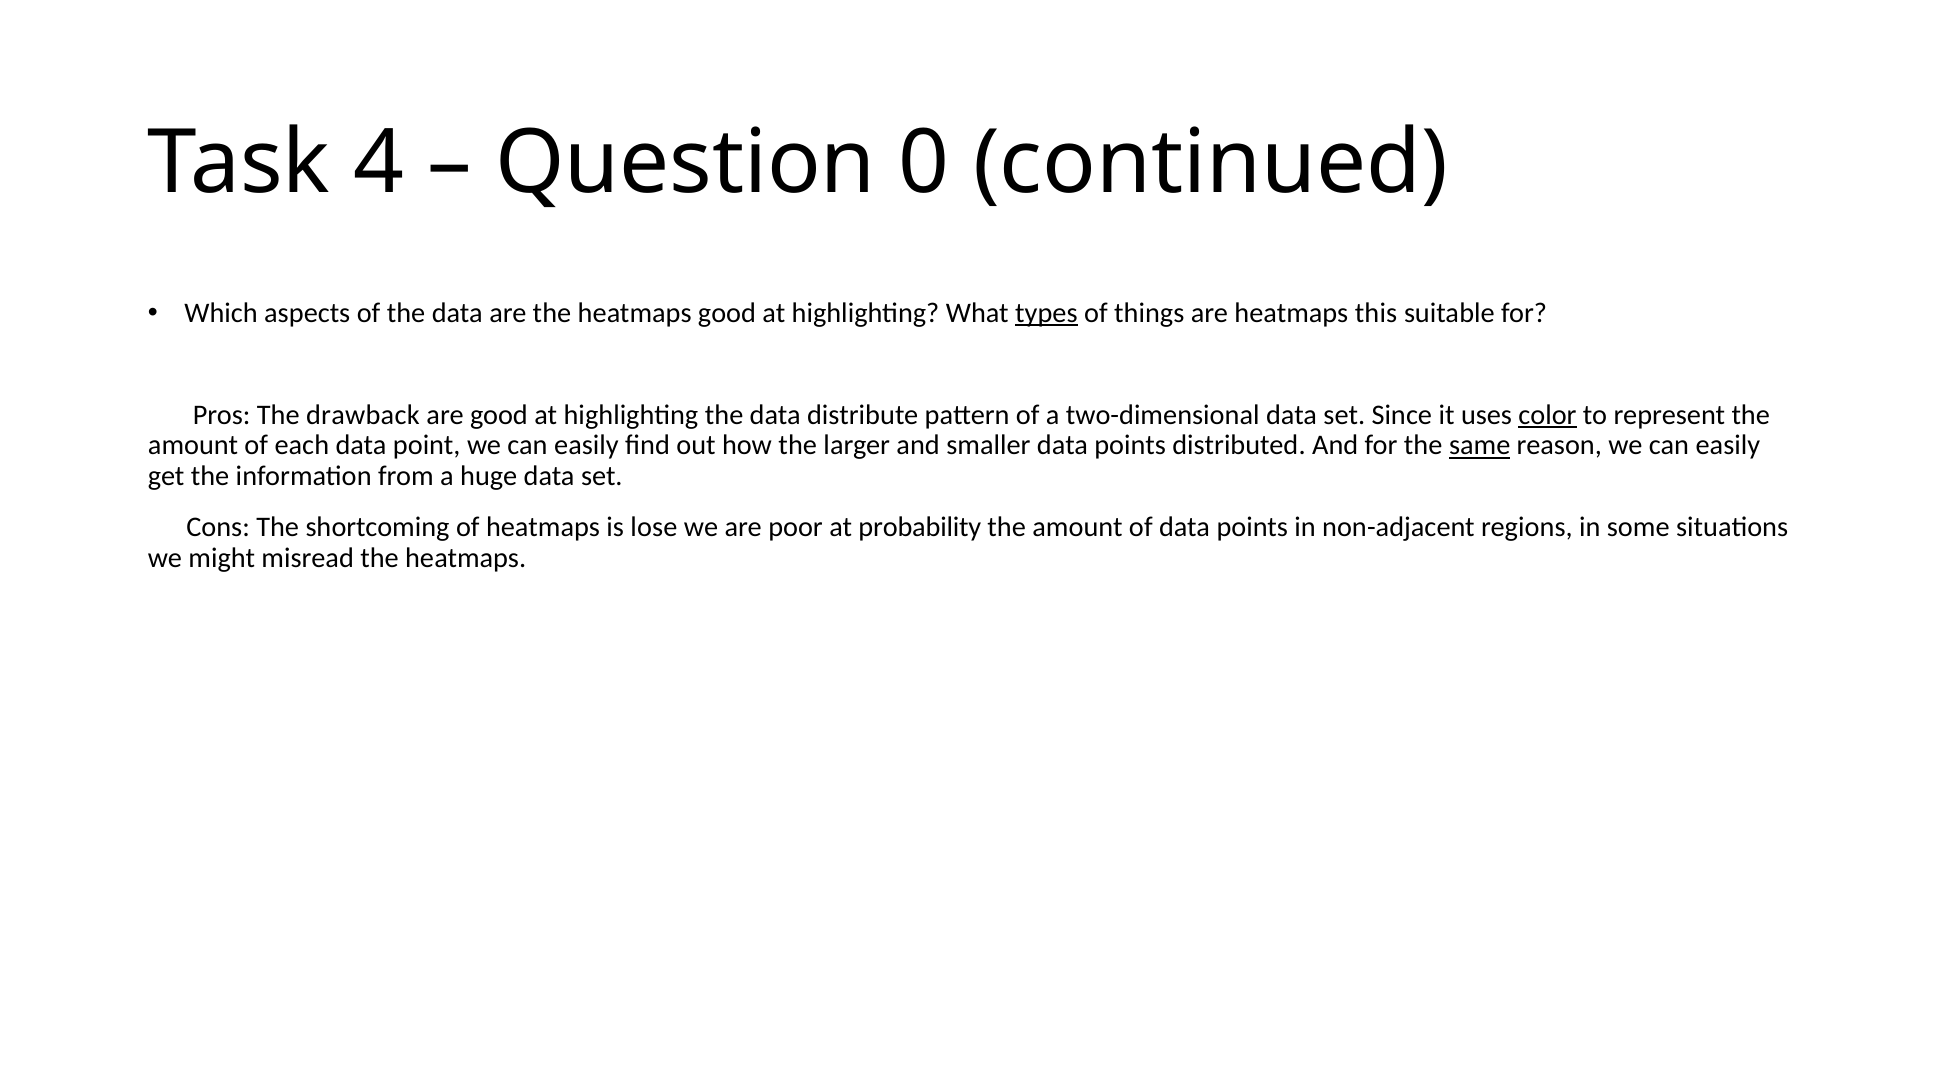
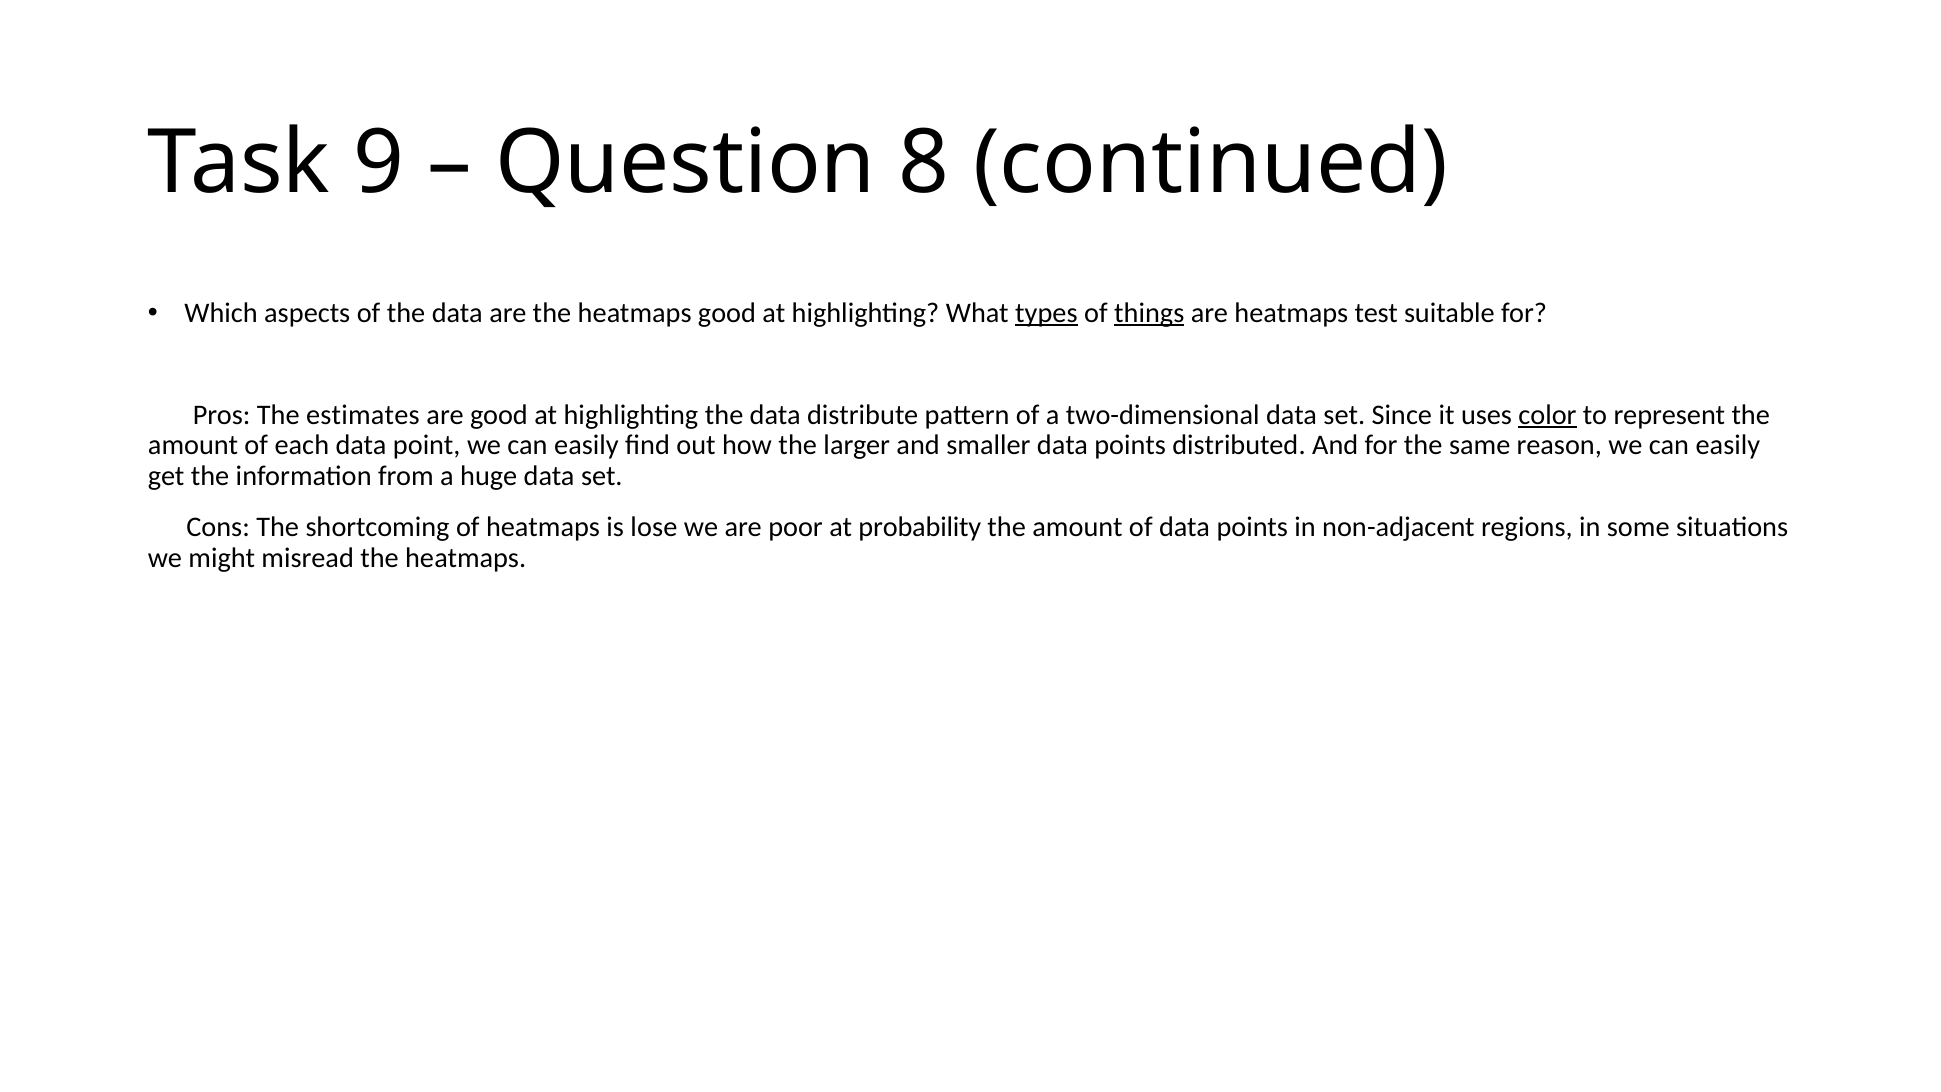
4: 4 -> 9 (379, 163)
0: 0 -> 8 (924, 163)
things underline: none -> present (1149, 313)
this: this -> test (1376, 313)
drawback: drawback -> estimates (363, 415)
same underline: present -> none (1480, 446)
